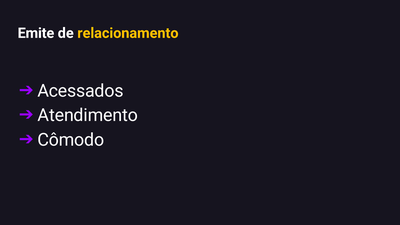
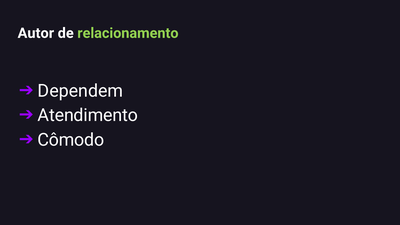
Emite: Emite -> Autor (36, 33)
relacionamento colour: yellow -> light green (128, 33)
Acessados: Acessados -> Dependem (80, 91)
